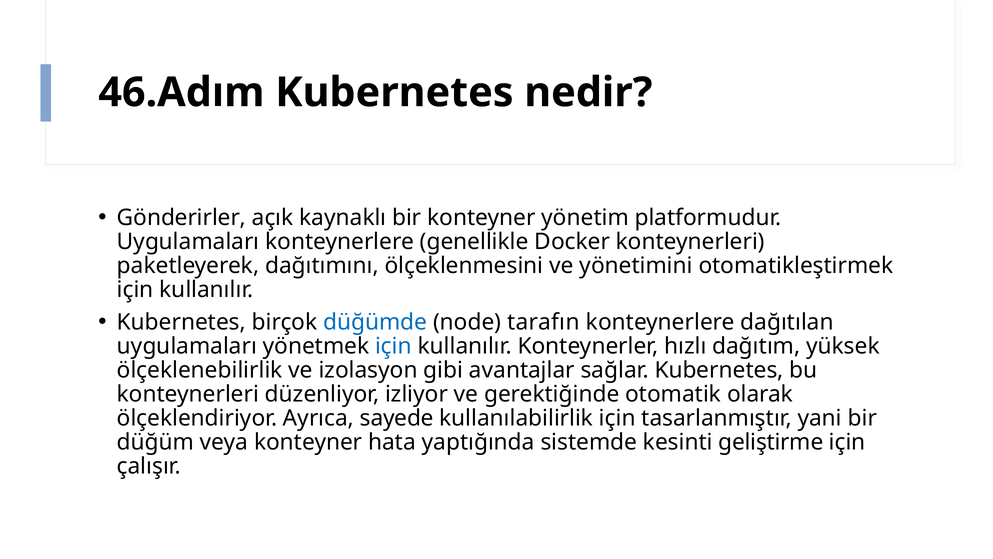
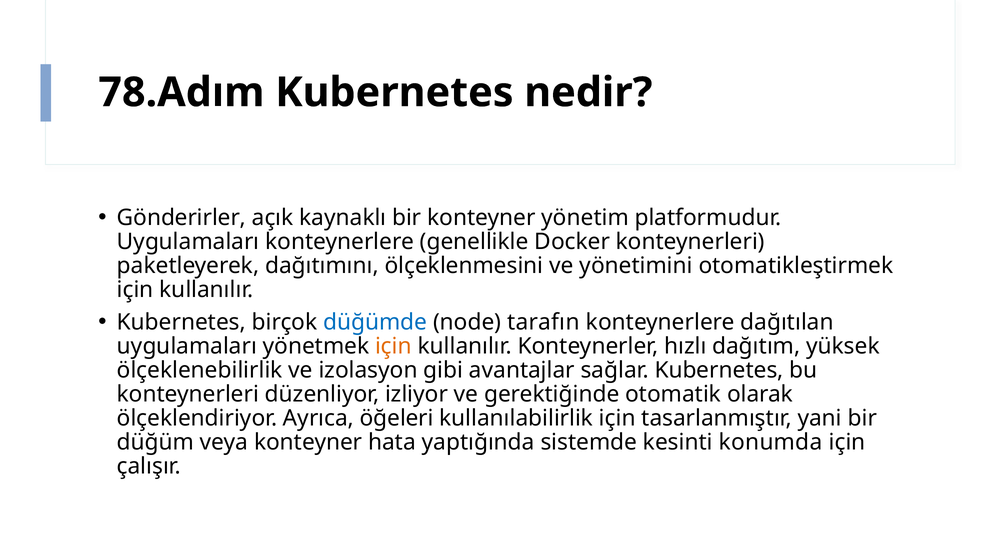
46.Adım: 46.Adım -> 78.Adım (181, 92)
için colour: blue -> orange (393, 346)
sayede: sayede -> öğeleri (397, 418)
geliştirme: geliştirme -> konumda (771, 442)
